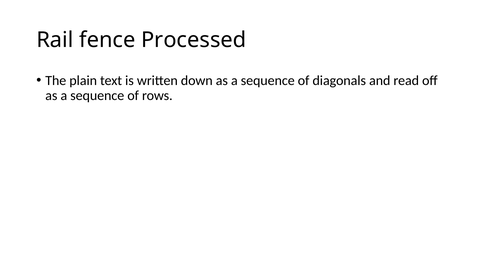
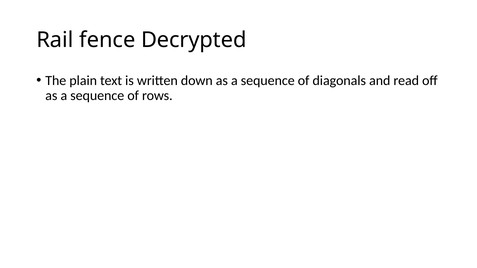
Processed: Processed -> Decrypted (194, 40)
